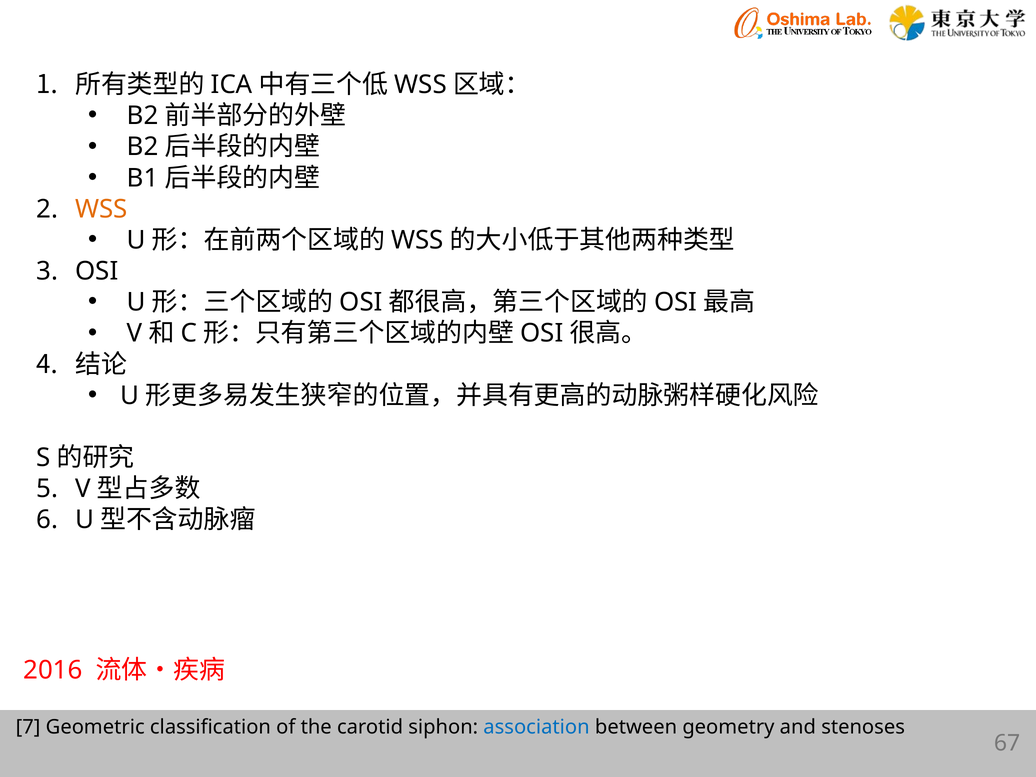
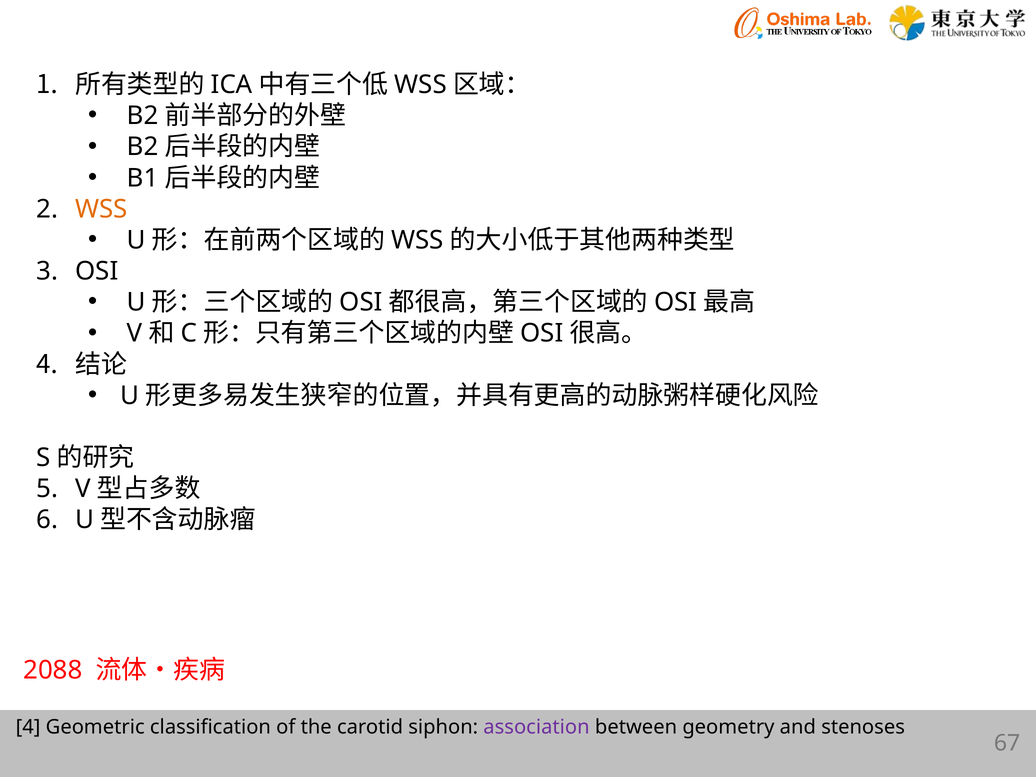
2016: 2016 -> 2088 (53, 670)
7: 7 -> 4 (28, 727)
association colour: blue -> purple (536, 727)
